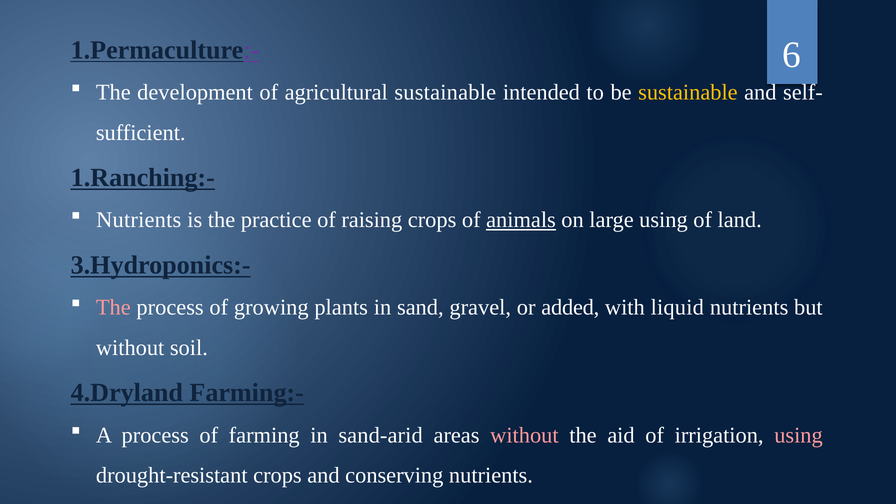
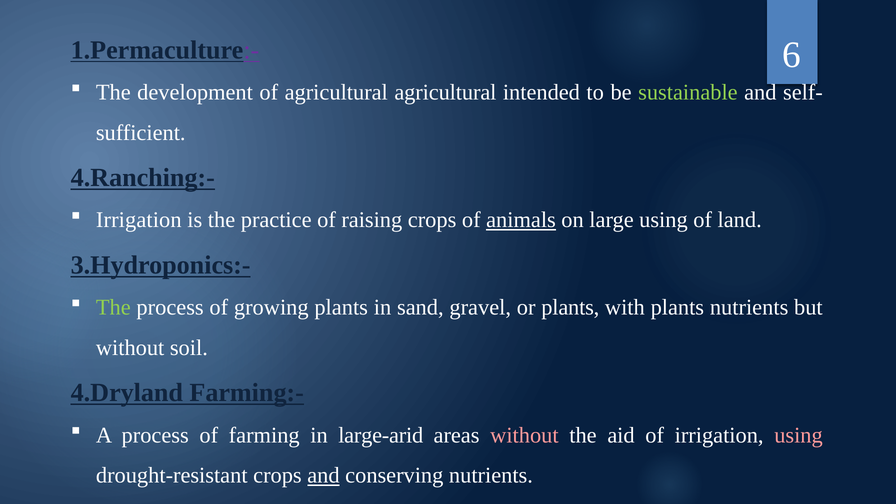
agricultural sustainable: sustainable -> agricultural (445, 92)
sustainable colour: yellow -> light green (688, 92)
1.Ranching:-: 1.Ranching:- -> 4.Ranching:- (143, 178)
Nutrients: Nutrients -> Irrigation (139, 220)
The colour: pink -> light green (113, 307)
or added: added -> plants (570, 307)
with liquid: liquid -> plants (677, 307)
sand-arid: sand-arid -> large-arid (381, 435)
and underline: none -> present (323, 475)
